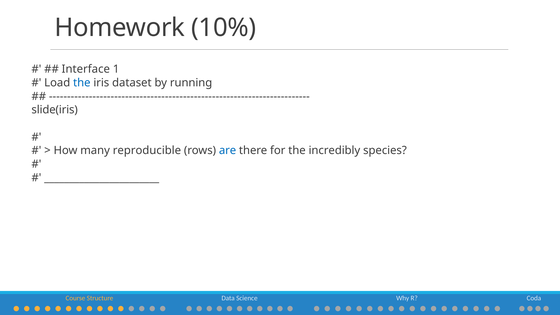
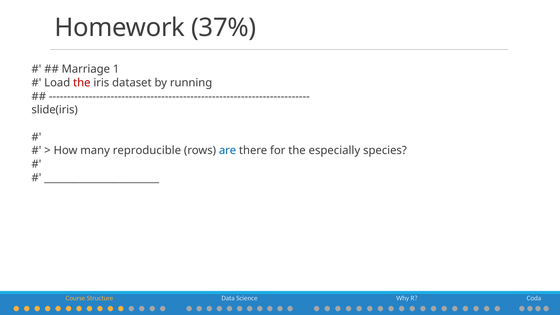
10%: 10% -> 37% (224, 28)
Interface: Interface -> Marriage (86, 69)
the colour: blue -> red (82, 83)
incredibly: incredibly -> especially (334, 151)
